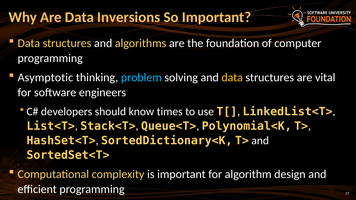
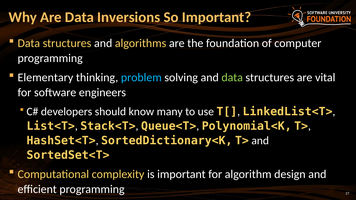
Asymptotic: Asymptotic -> Elementary (45, 78)
data colour: yellow -> light green (232, 78)
times: times -> many (170, 112)
